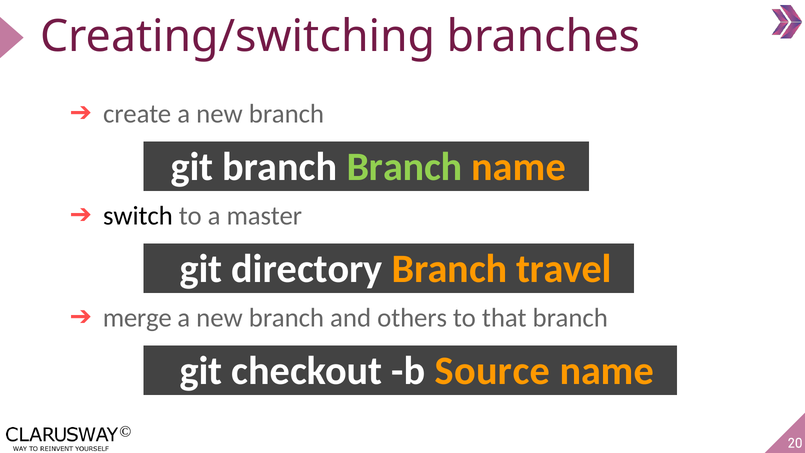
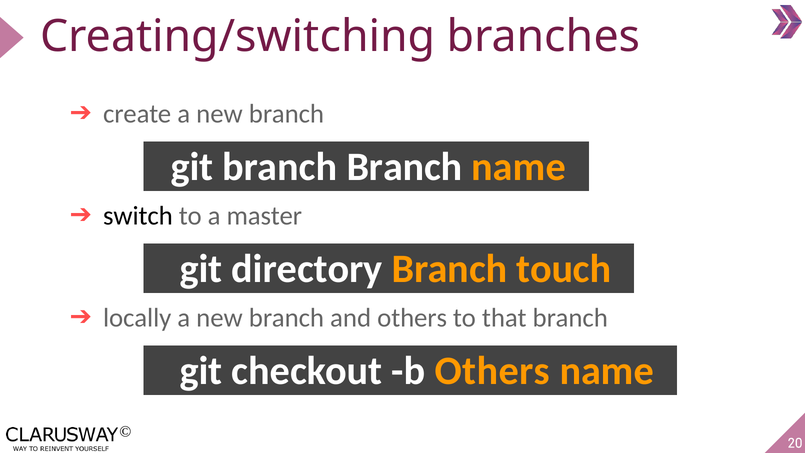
Branch colour: light green -> white (404, 167)
travel: travel -> touch (564, 269)
merge: merge -> locally (137, 318)
b Source: Source -> Others (492, 371)
